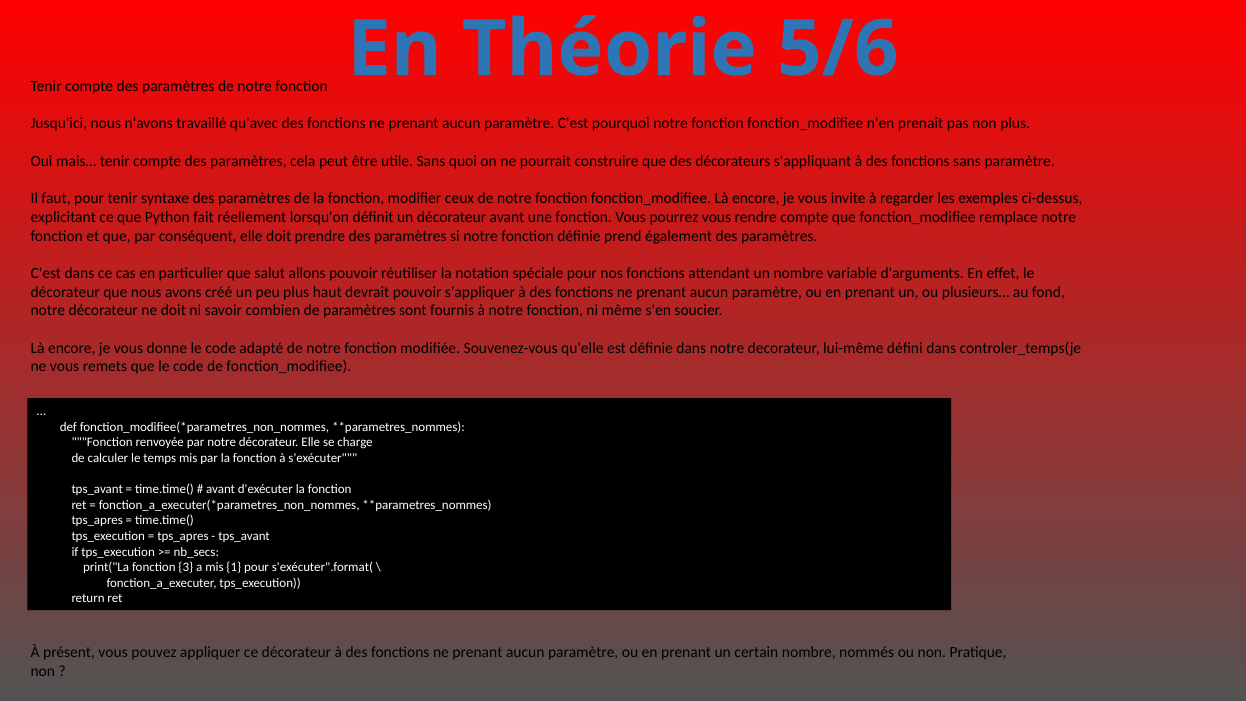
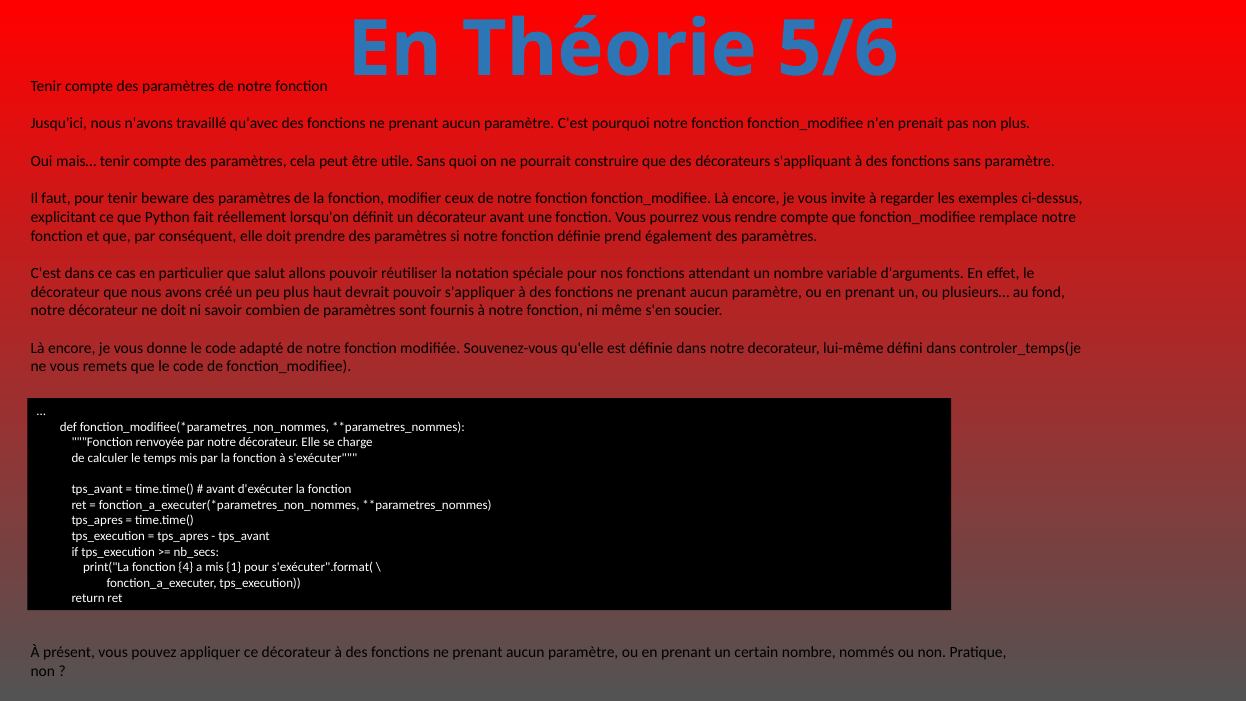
syntaxe: syntaxe -> beware (165, 198)
3: 3 -> 4 (186, 567)
